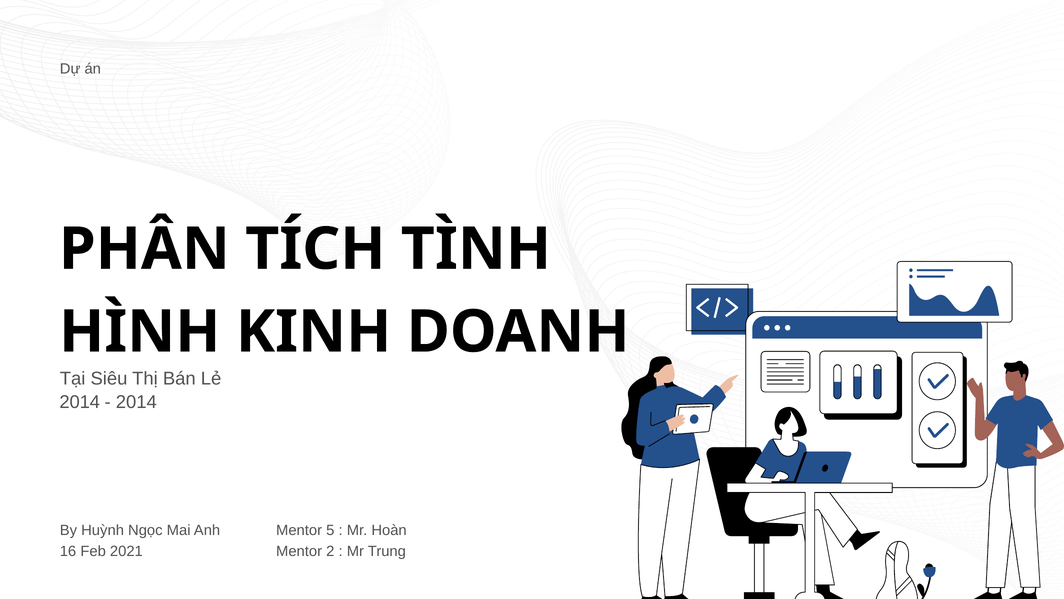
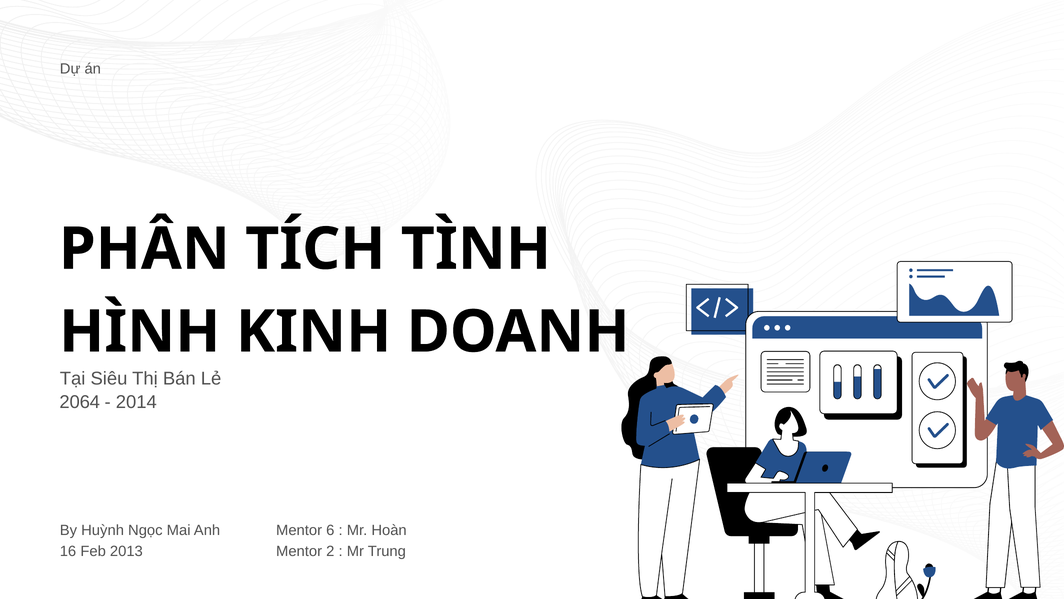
2014: 2014 -> 2064 (80, 402)
5: 5 -> 6 (330, 530)
2021: 2021 -> 2013 (126, 551)
